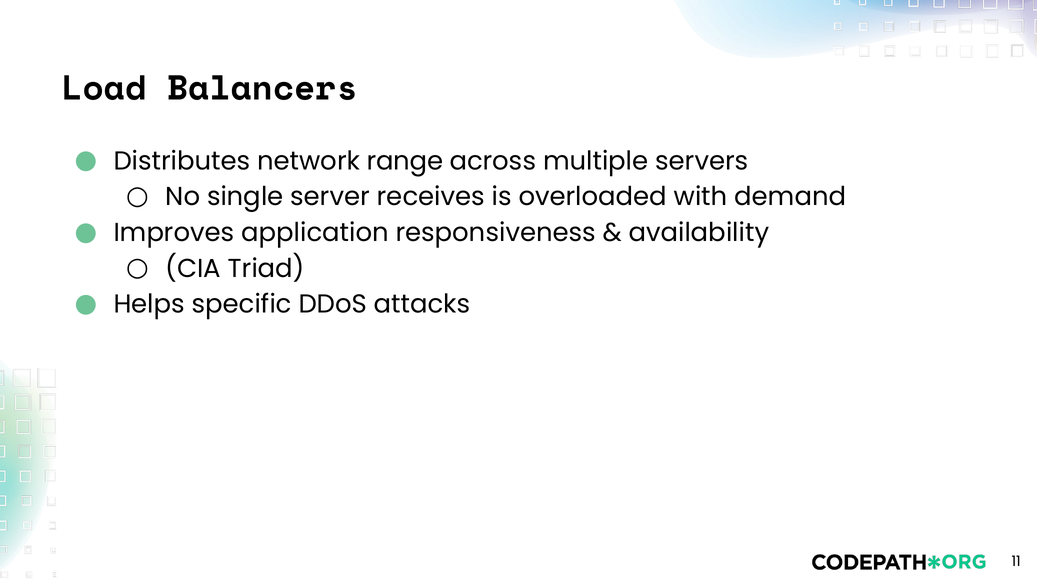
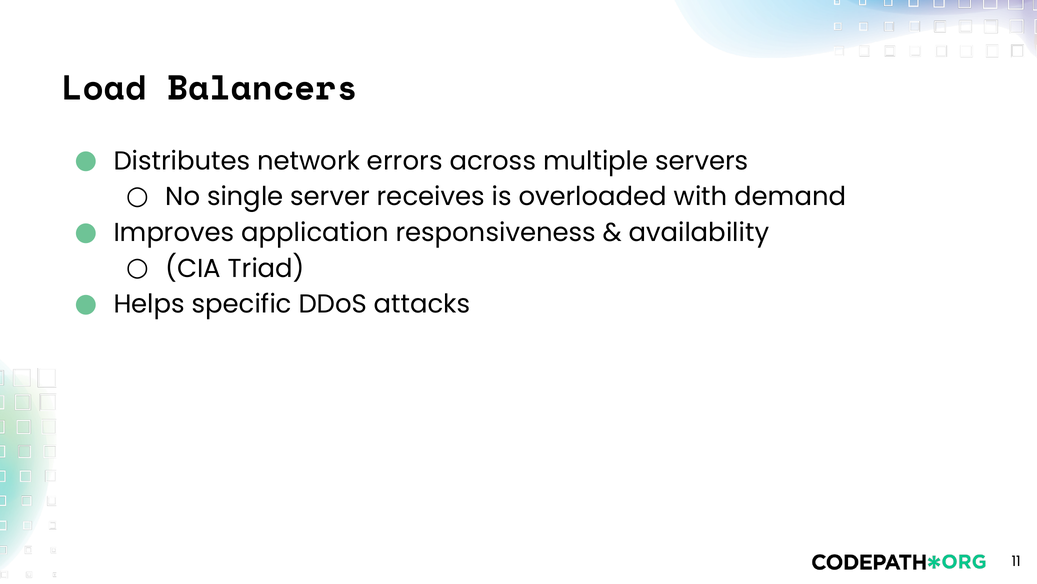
range: range -> errors (405, 161)
